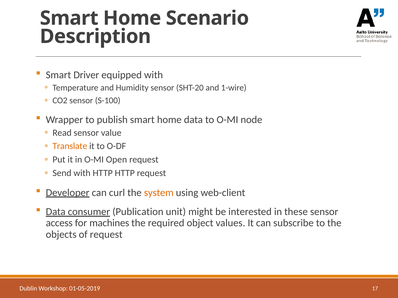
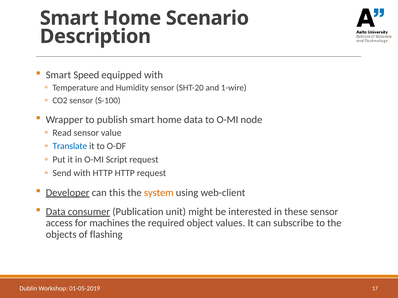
Driver: Driver -> Speed (86, 75)
Translate colour: orange -> blue (70, 146)
Open: Open -> Script (117, 160)
curl: curl -> this (117, 193)
of request: request -> flashing (106, 235)
